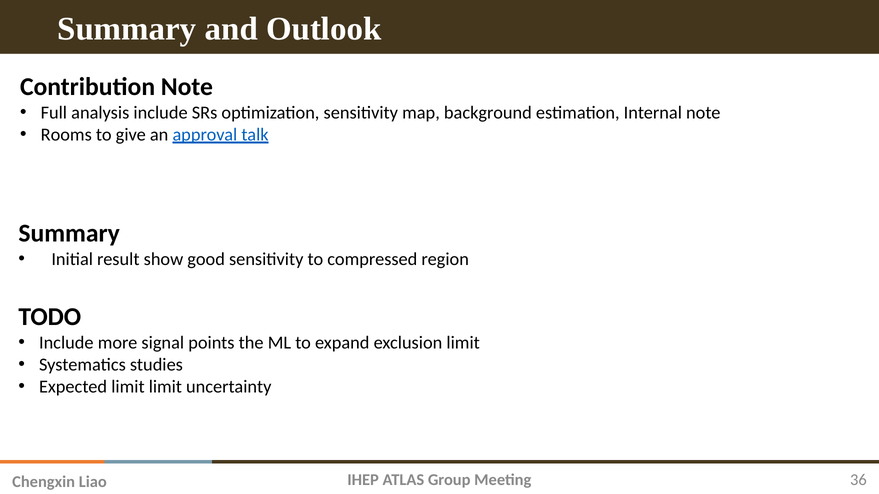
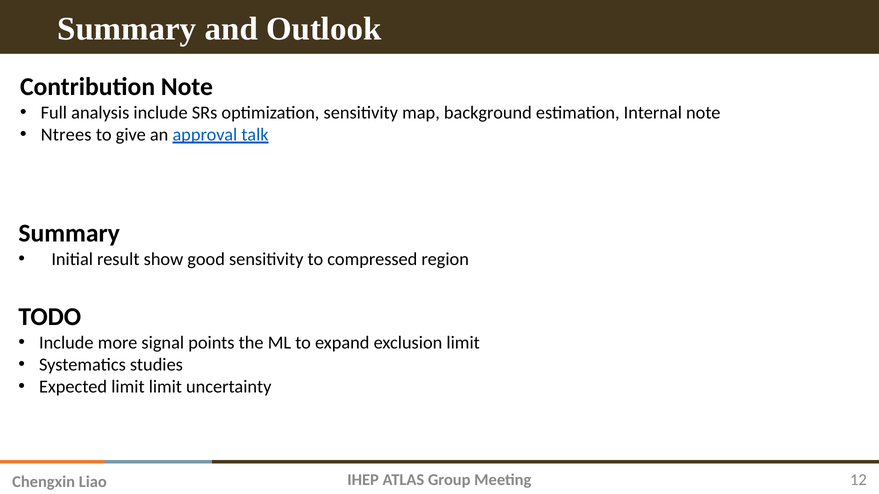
Rooms: Rooms -> Ntrees (66, 135)
36: 36 -> 12 (858, 480)
